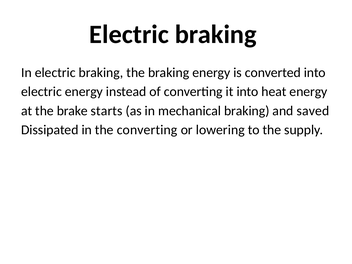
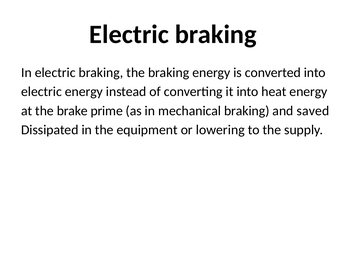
starts: starts -> prime (107, 111)
the converting: converting -> equipment (147, 130)
